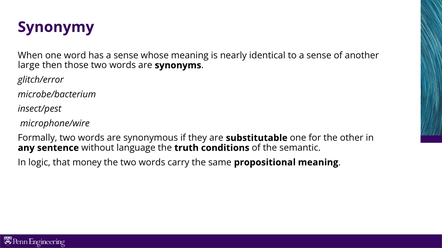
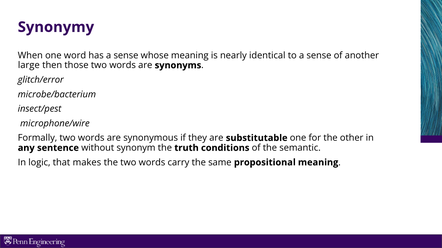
language: language -> synonym (136, 148)
money: money -> makes (87, 163)
